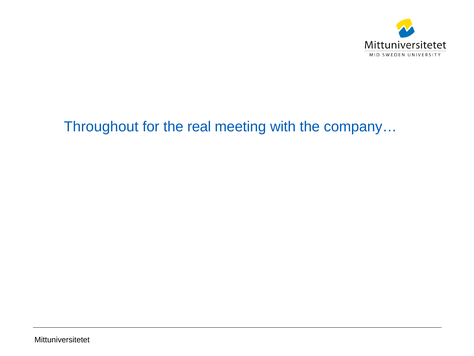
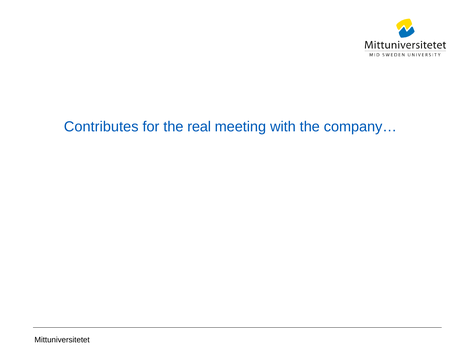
Throughout: Throughout -> Contributes (101, 127)
